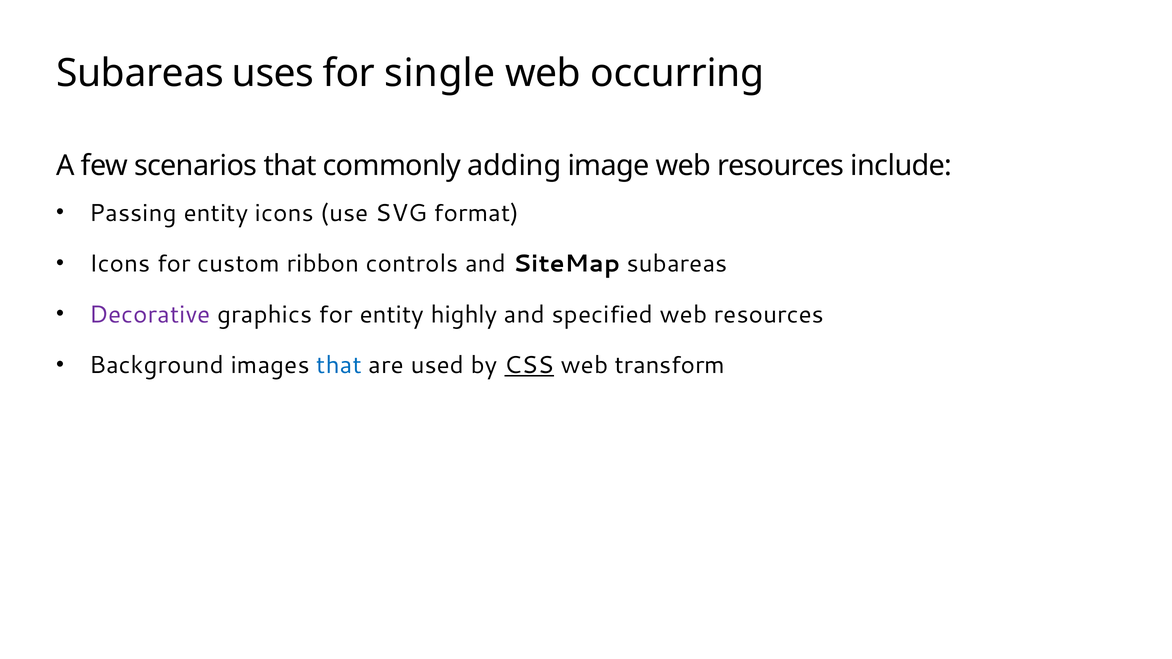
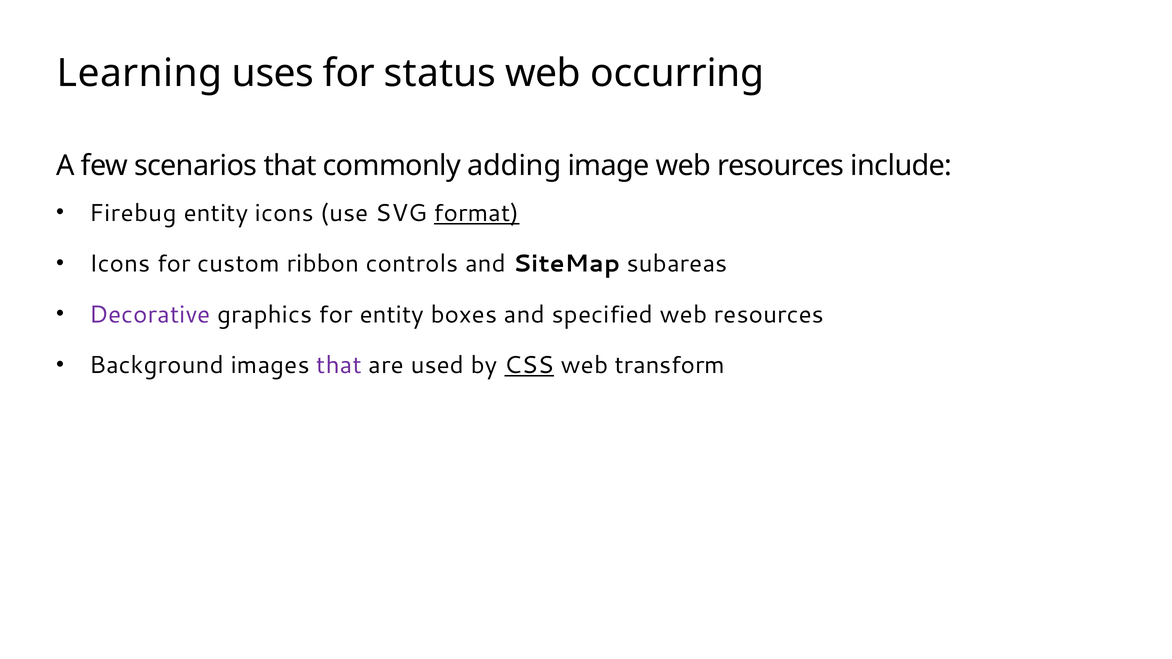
Subareas: Subareas -> Learning (140, 74)
single: single -> status (440, 74)
Passing: Passing -> Firebug (133, 213)
format underline: none -> present (477, 213)
highly: highly -> boxes (464, 315)
that colour: blue -> purple (339, 365)
